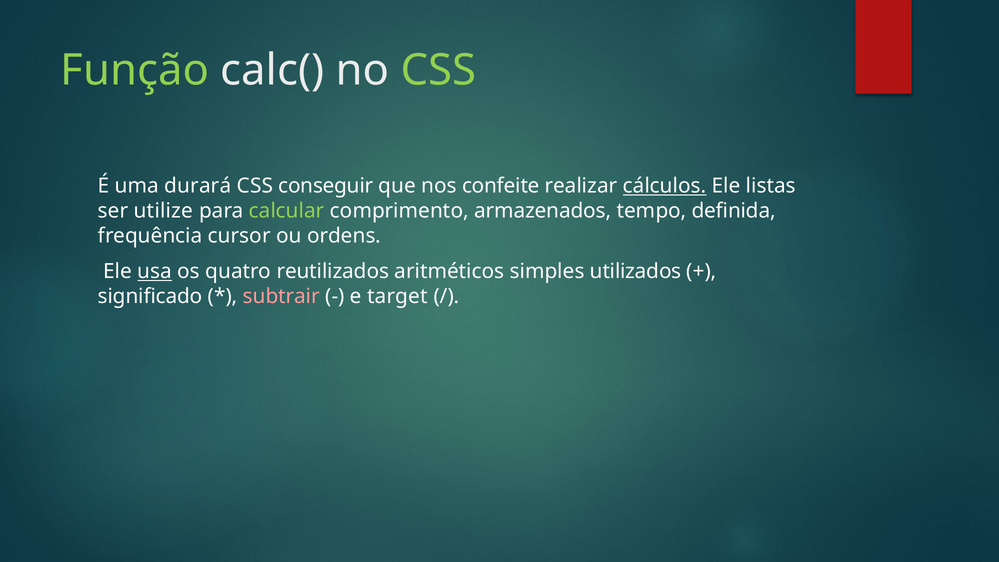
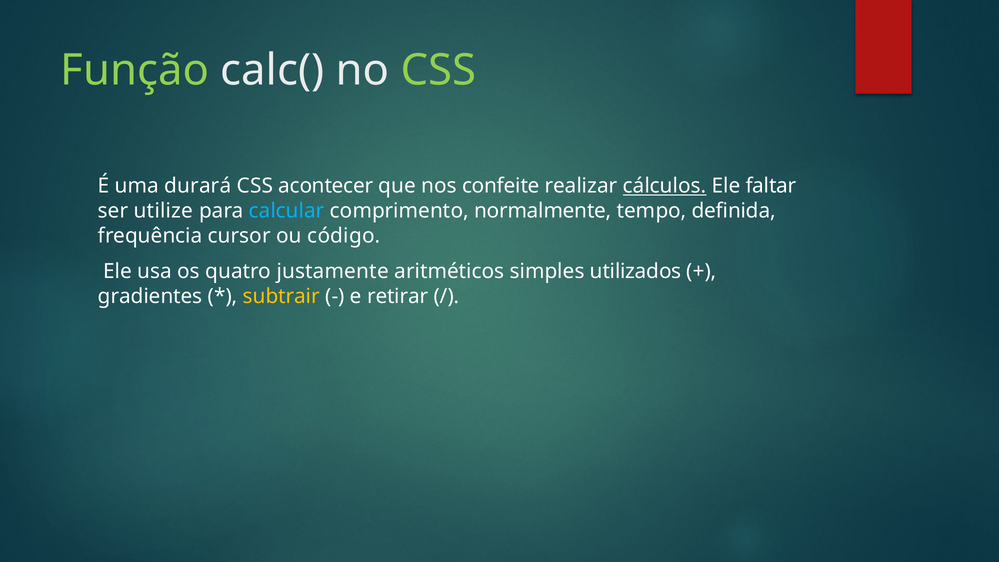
conseguir: conseguir -> acontecer (326, 186)
listas: listas -> faltar (771, 186)
calcular colour: light green -> light blue (287, 211)
armazenados: armazenados -> normalmente (543, 211)
ordens: ordens -> código (344, 236)
usa underline: present -> none (155, 271)
reutilizados: reutilizados -> justamente (333, 271)
significado: significado -> gradientes (150, 296)
subtrair colour: pink -> yellow (281, 296)
target: target -> retirar (398, 296)
